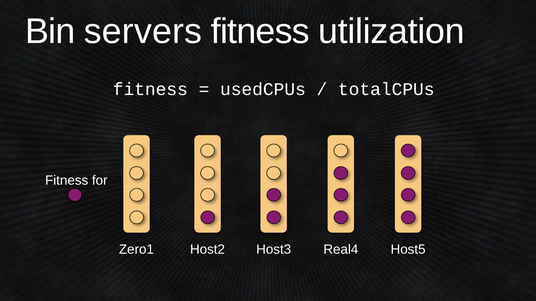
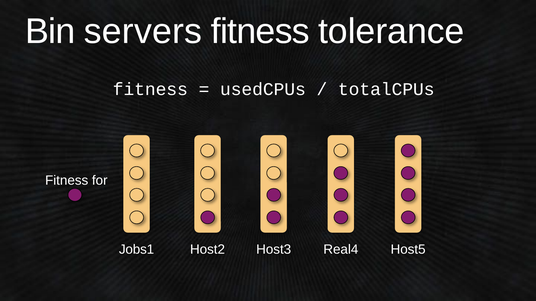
utilization: utilization -> tolerance (391, 31)
Zero1: Zero1 -> Jobs1 (137, 250)
